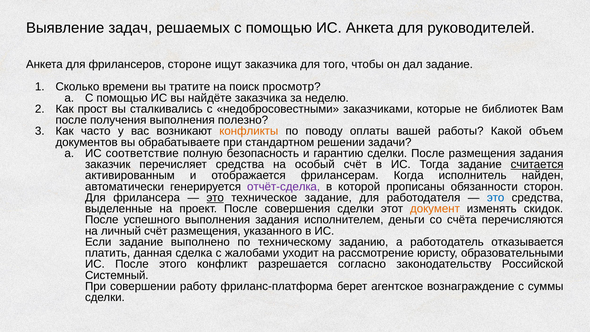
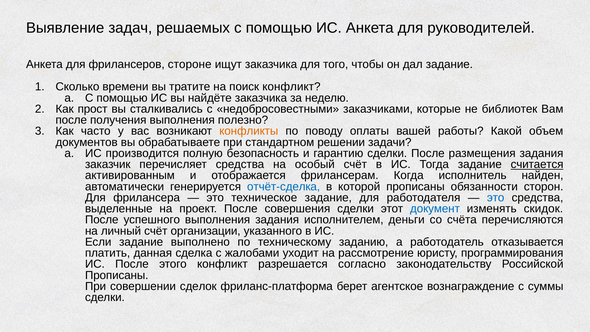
поиск просмотр: просмотр -> конфликт (291, 87)
соответствие: соответствие -> производится (142, 153)
отчёт-сделка colour: purple -> blue (284, 187)
это underline: present -> none (215, 198)
документ colour: orange -> blue (435, 209)
счёт размещения: размещения -> организации (206, 231)
образовательными: образовательными -> программирования (512, 253)
Системный: Системный -> Прописаны (117, 275)
работу: работу -> сделок (198, 286)
